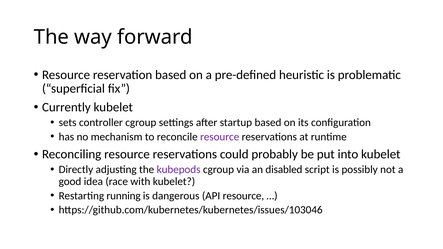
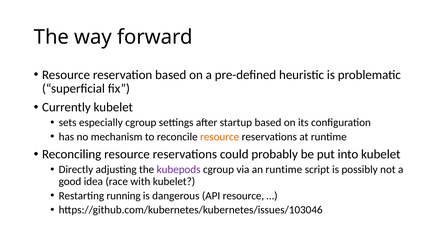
controller: controller -> especially (101, 123)
resource colour: purple -> orange (220, 137)
an disabled: disabled -> runtime (284, 170)
